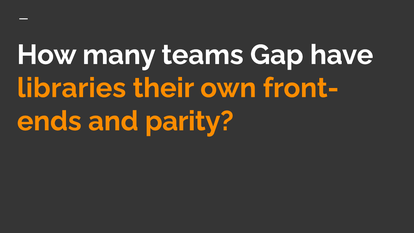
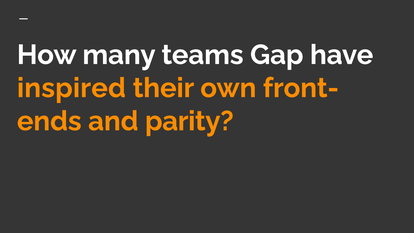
libraries: libraries -> inspired (71, 88)
